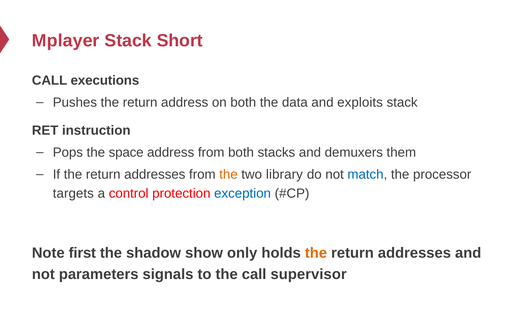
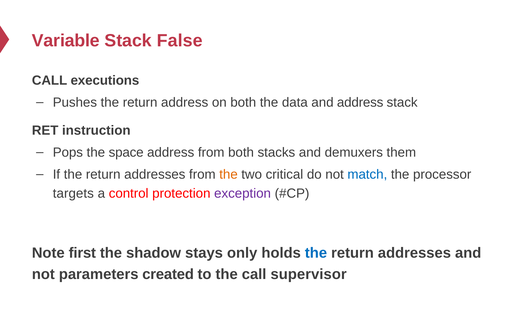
Mplayer: Mplayer -> Variable (66, 41)
Short: Short -> False (180, 41)
and exploits: exploits -> address (360, 102)
library: library -> critical (284, 174)
exception colour: blue -> purple (243, 194)
show: show -> stays (204, 253)
the colour: orange -> blue (316, 253)
signals: signals -> created (168, 274)
